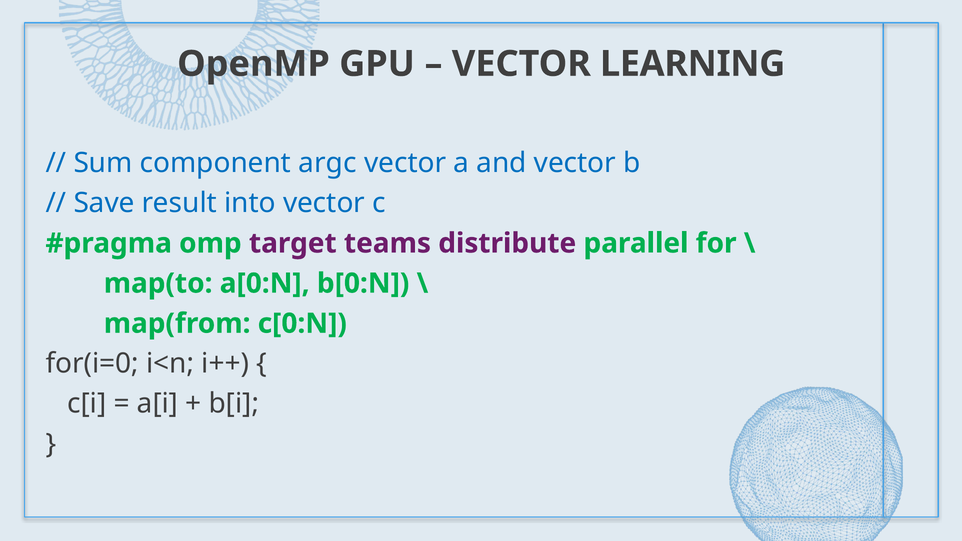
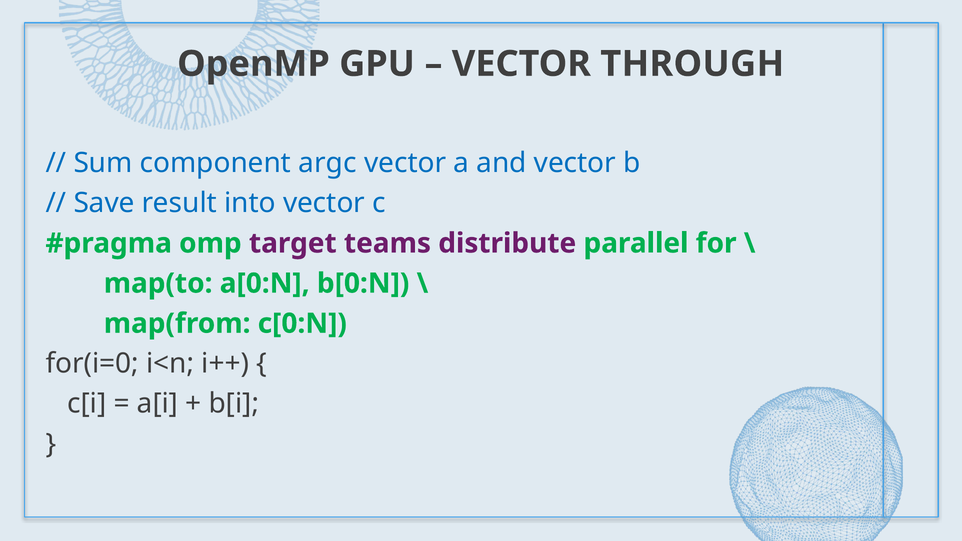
LEARNING: LEARNING -> THROUGH (692, 64)
